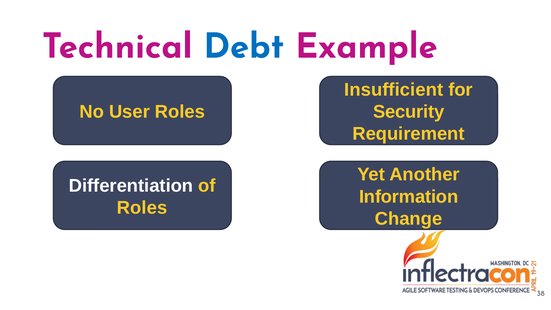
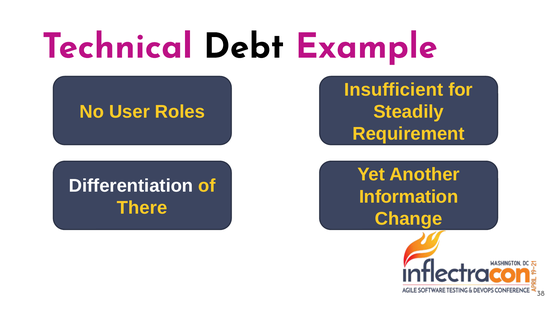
Debt colour: blue -> black (244, 46)
Security: Security -> Steadily (409, 112)
Roles: Roles -> There (142, 208)
